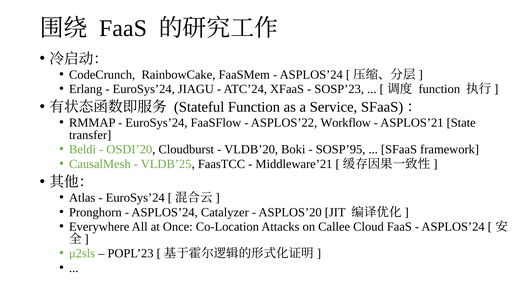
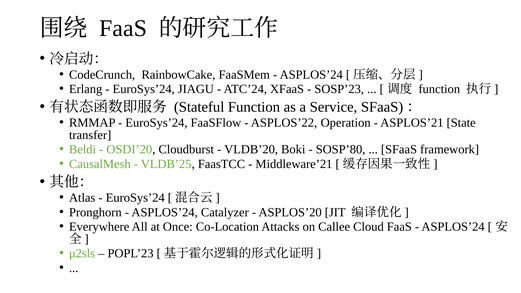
Workflow: Workflow -> Operation (346, 123)
SOSP’95: SOSP’95 -> SOSP’80 (341, 150)
